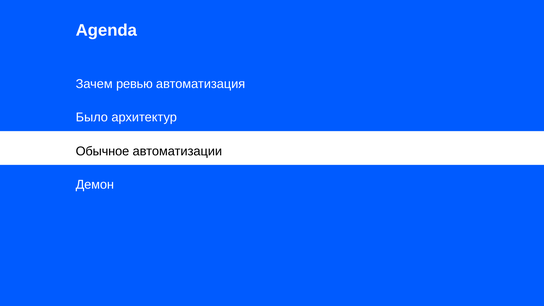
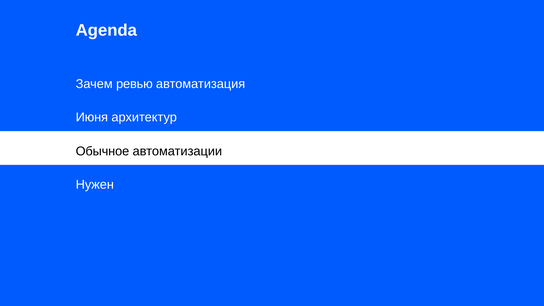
Было: Было -> Июня (92, 117)
Демон: Демон -> Нужен (95, 185)
